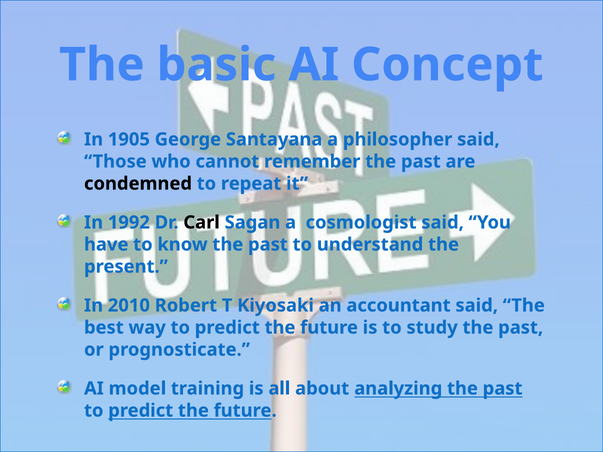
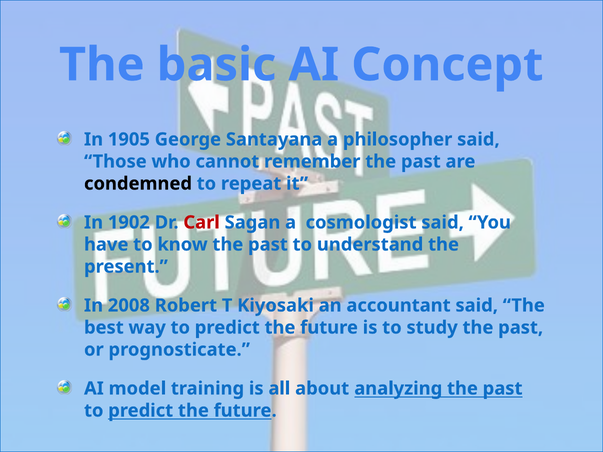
1992: 1992 -> 1902 (129, 223)
Carl colour: black -> red (202, 223)
2010: 2010 -> 2008 (129, 306)
